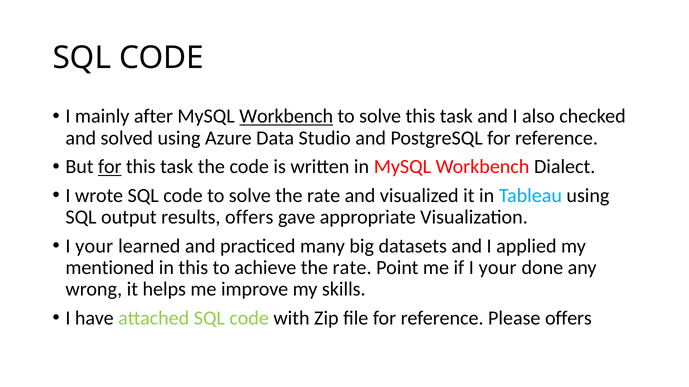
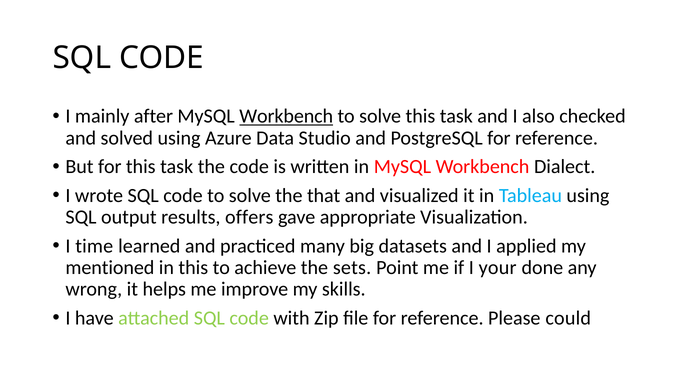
for underline: present -> none (110, 167)
solve the rate: rate -> that (324, 196)
your: your -> time (94, 246)
achieve the rate: rate -> sets (352, 268)
Please offers: offers -> could (568, 319)
